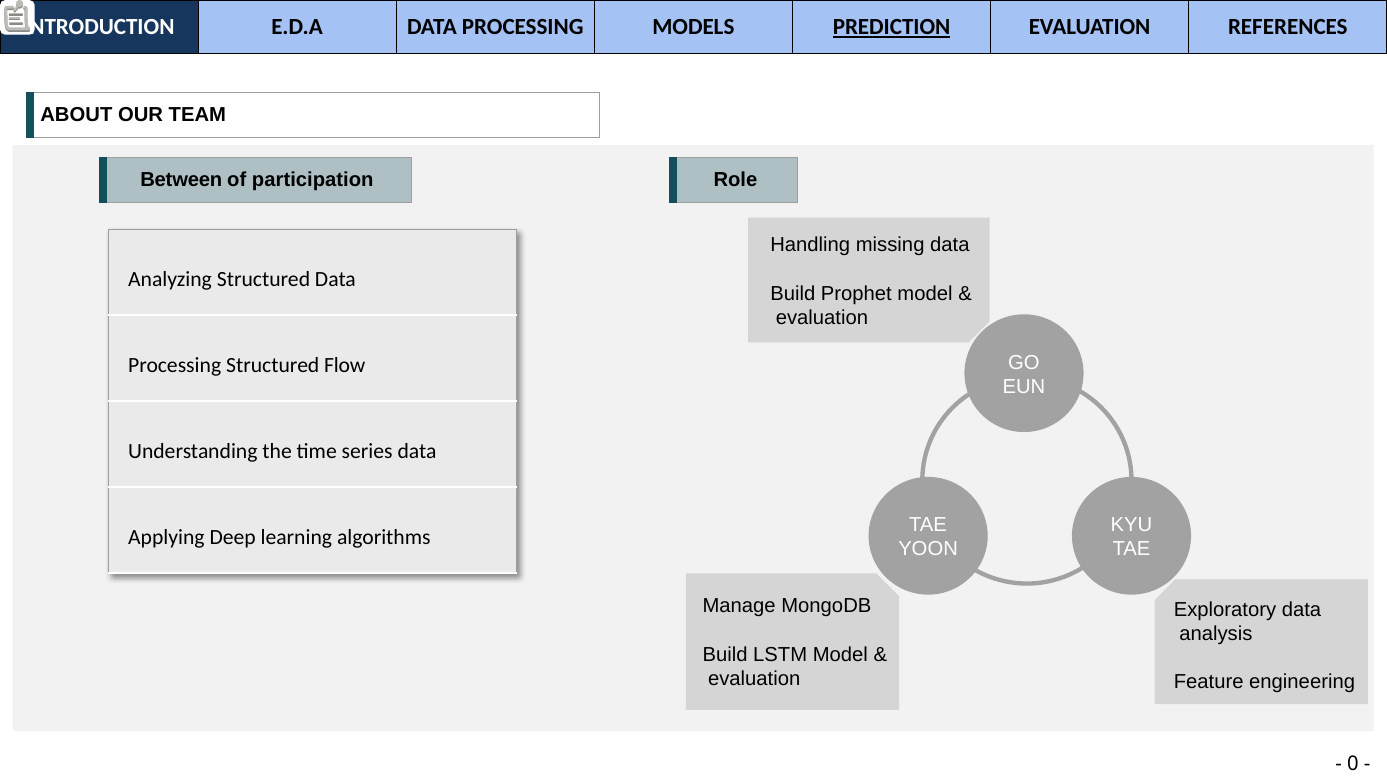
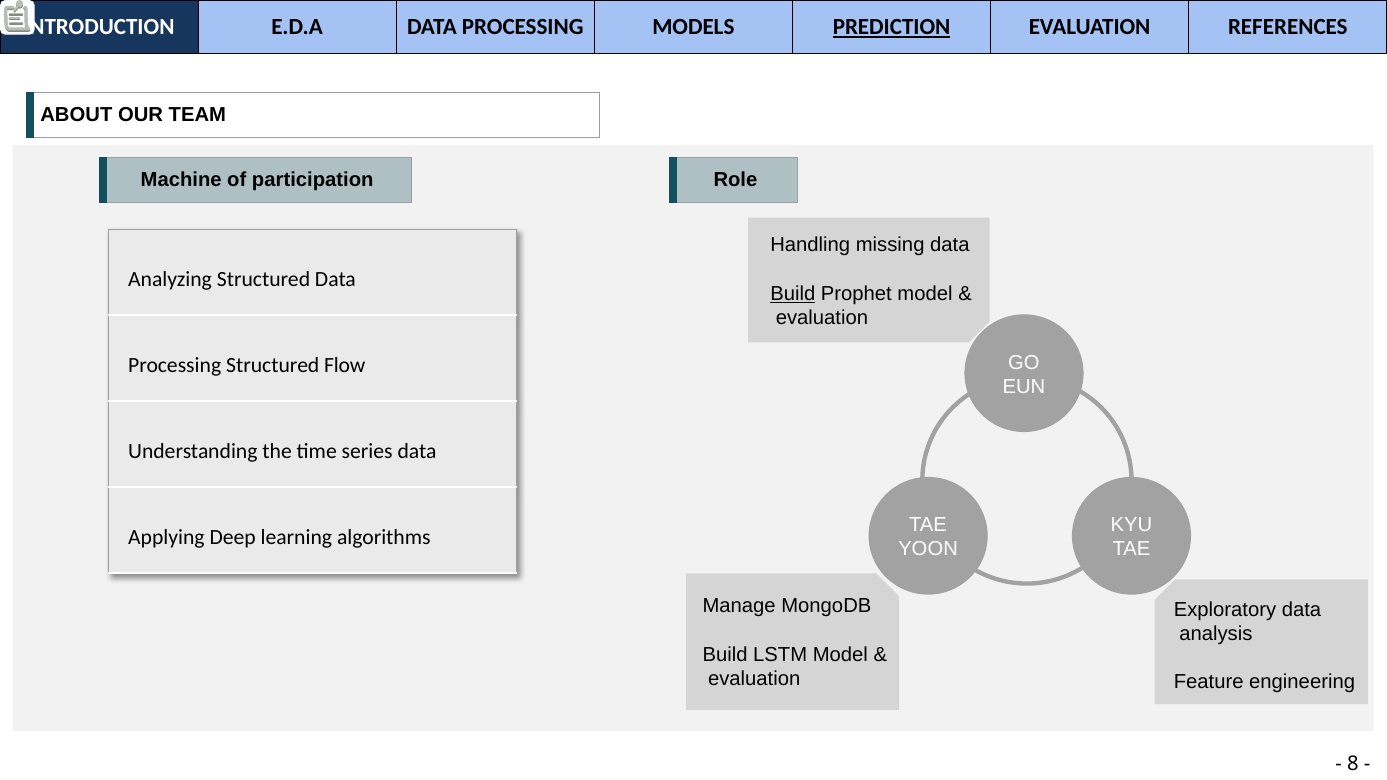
Between: Between -> Machine (181, 180)
Build underline: none -> present (793, 294)
0: 0 -> 8 (1353, 764)
